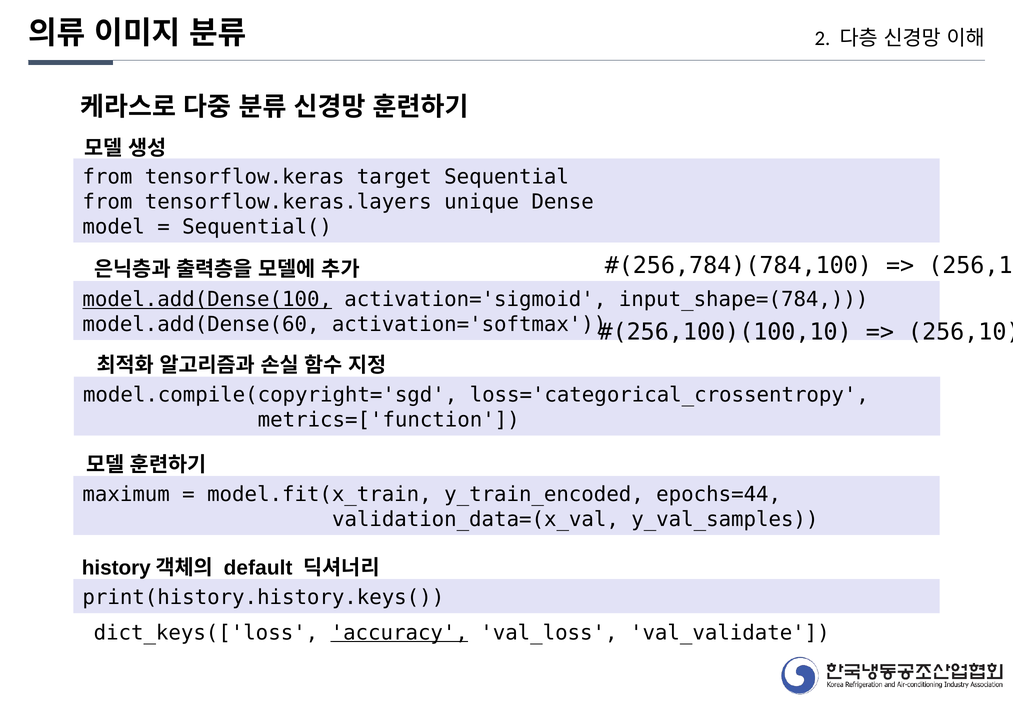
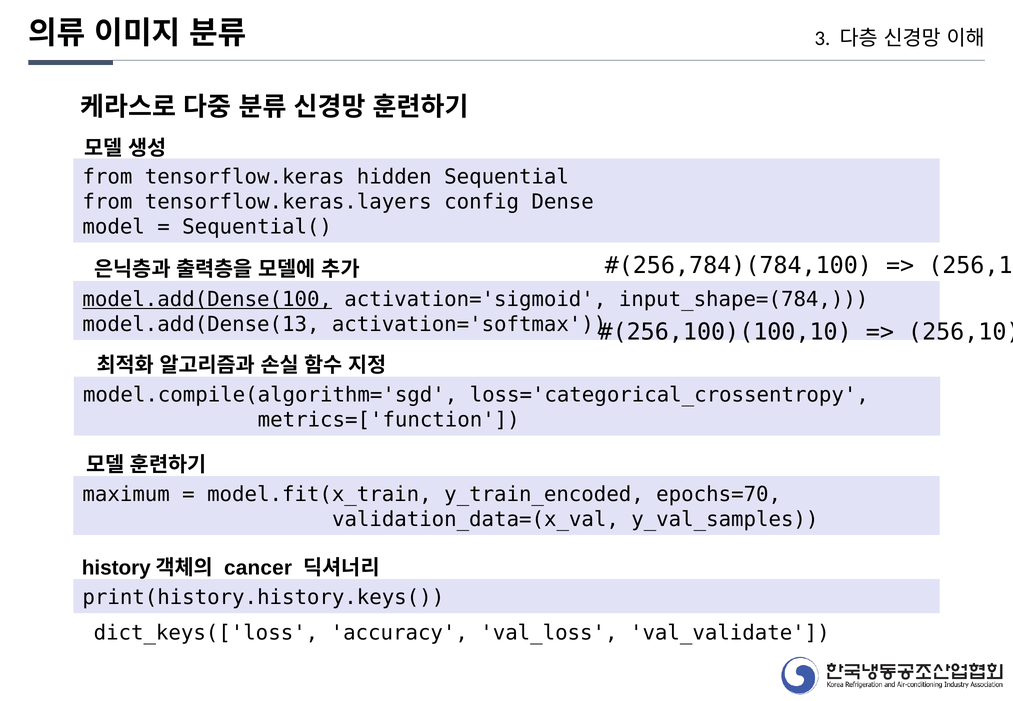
2: 2 -> 3 (822, 38)
target: target -> hidden (394, 177)
unique: unique -> config (482, 202)
model.add(Dense(60: model.add(Dense(60 -> model.add(Dense(13 (201, 325)
model.compile(copyright='sgd: model.compile(copyright='sgd -> model.compile(algorithm='sgd (270, 395)
epochs=44: epochs=44 -> epochs=70 (719, 495)
default: default -> cancer (258, 568)
accuracy underline: present -> none (399, 633)
